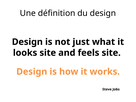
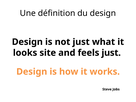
feels site: site -> just (111, 53)
